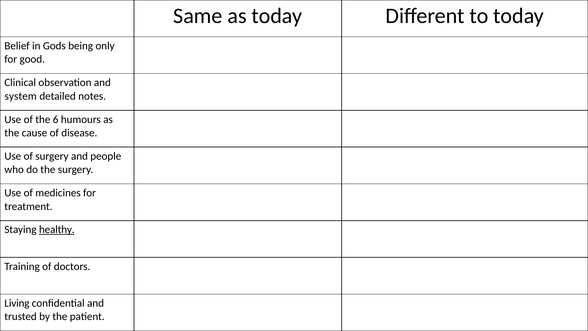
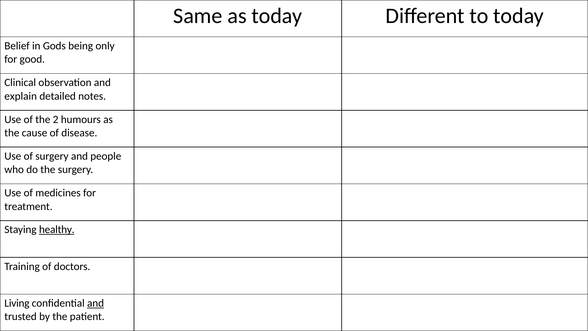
system: system -> explain (21, 96)
6: 6 -> 2 (56, 119)
and underline: none -> present (96, 303)
